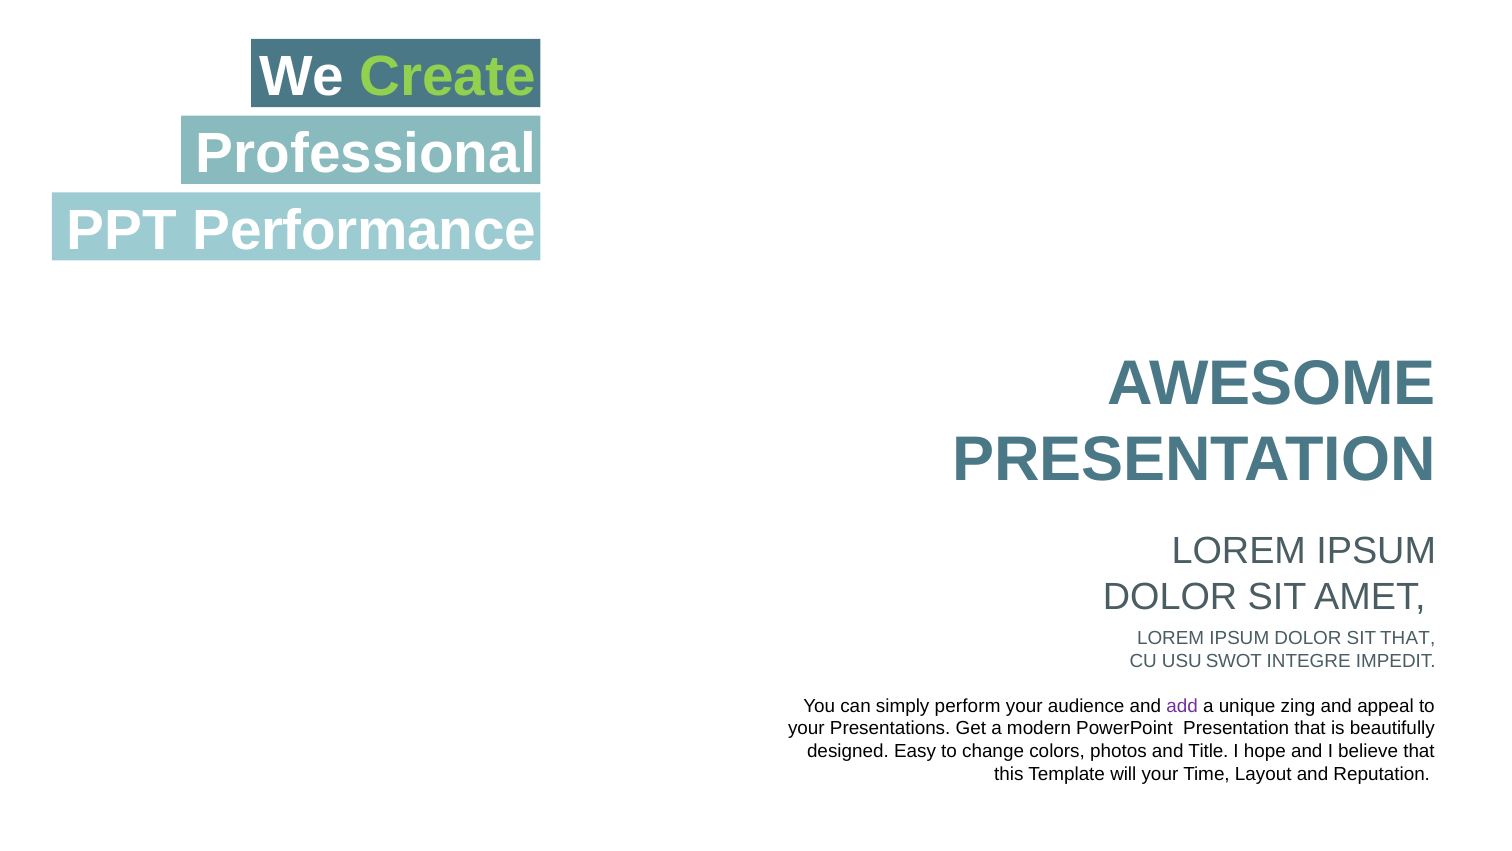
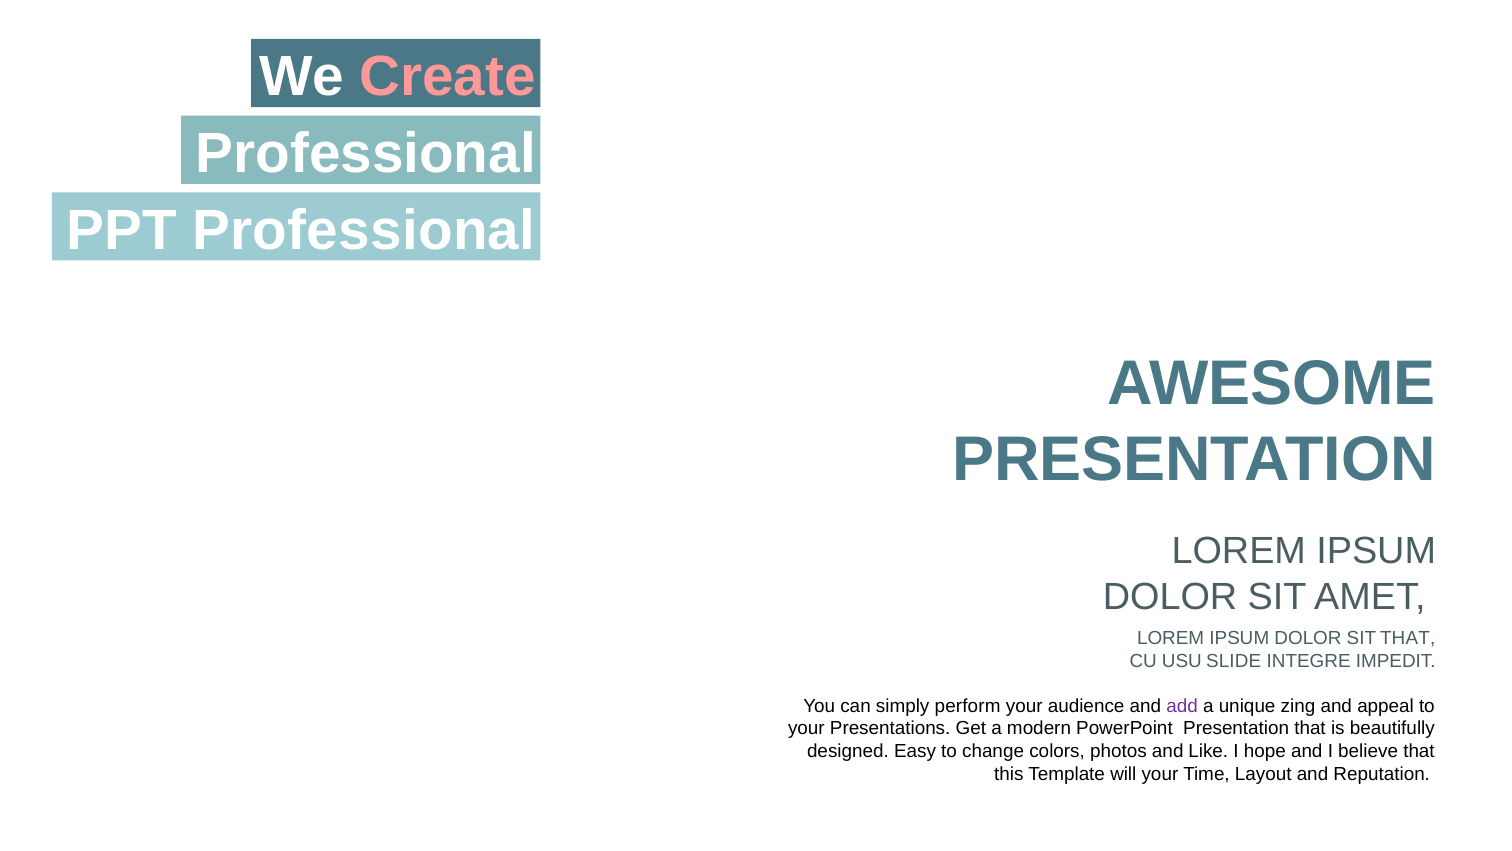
Create colour: light green -> pink (448, 77)
PPT Performance: Performance -> Professional (364, 230)
SWOT: SWOT -> SLIDE (1234, 660)
Title: Title -> Like (1208, 751)
